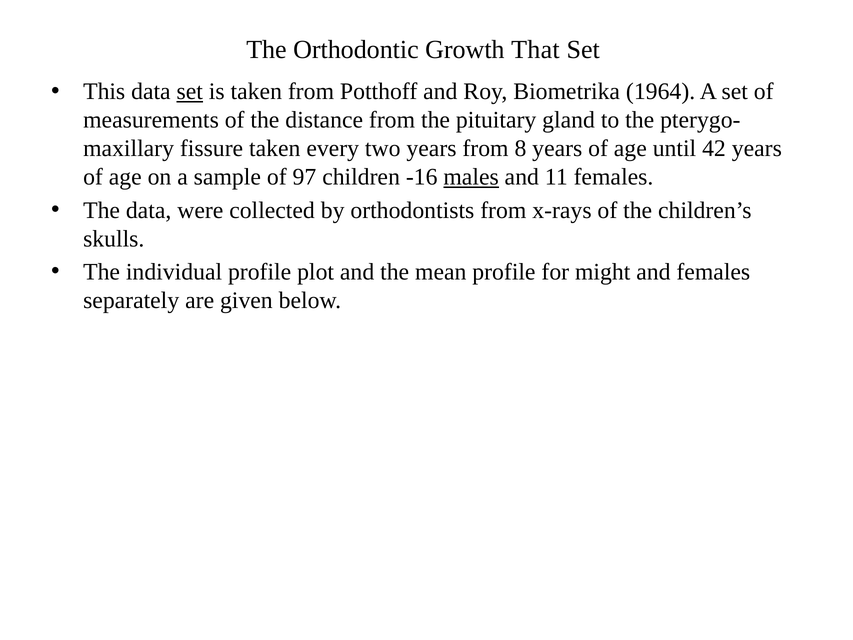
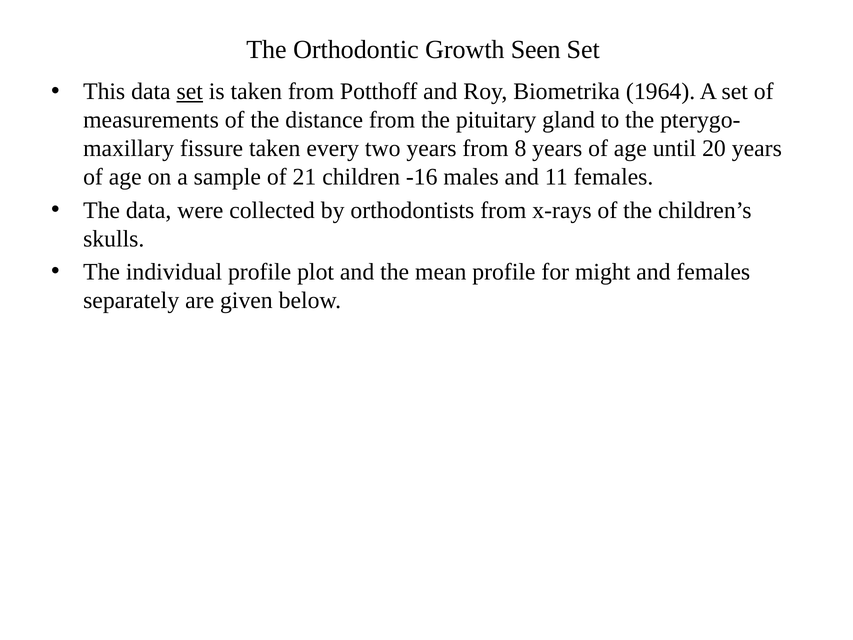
That: That -> Seen (536, 49)
42: 42 -> 20 (714, 148)
97: 97 -> 21 (304, 177)
males underline: present -> none (471, 177)
